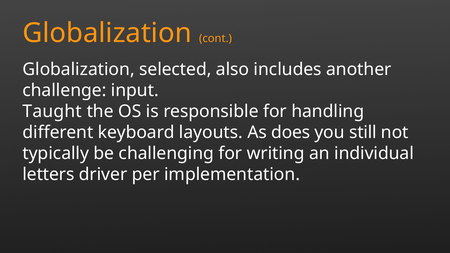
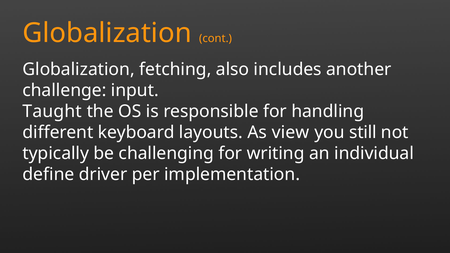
selected: selected -> fetching (175, 69)
does: does -> view (291, 132)
letters: letters -> define (48, 174)
